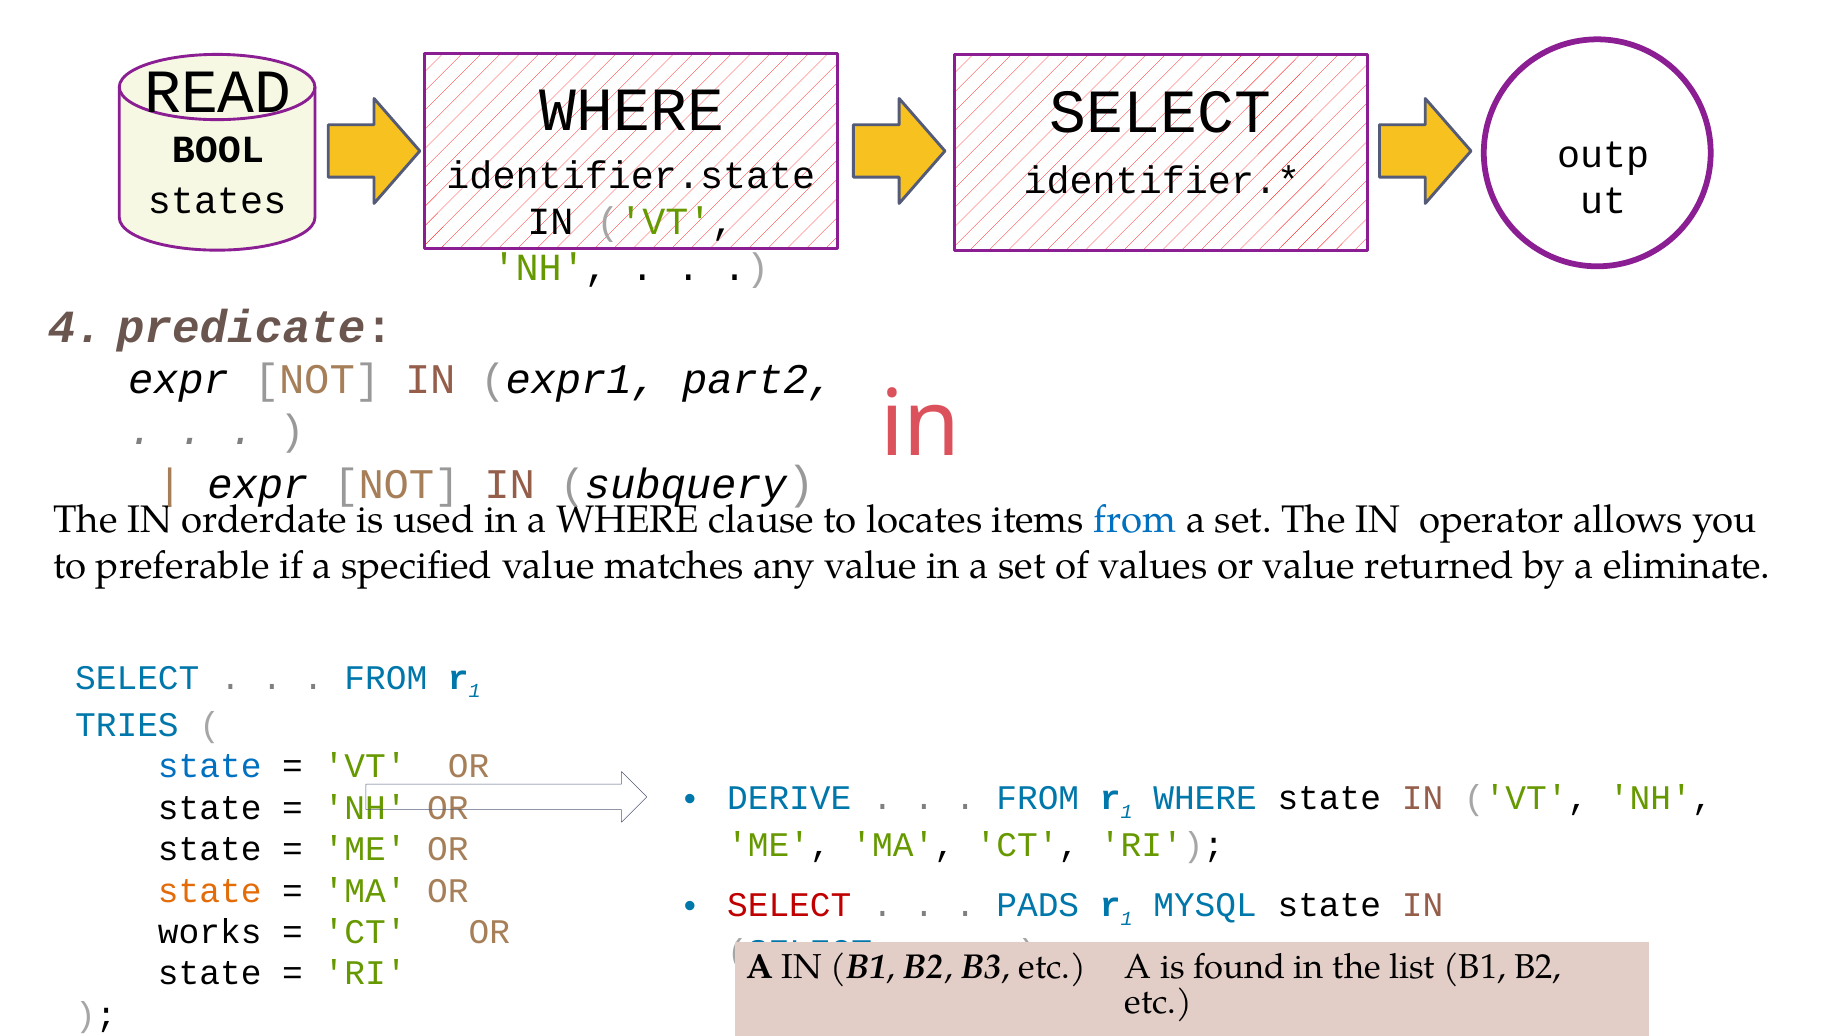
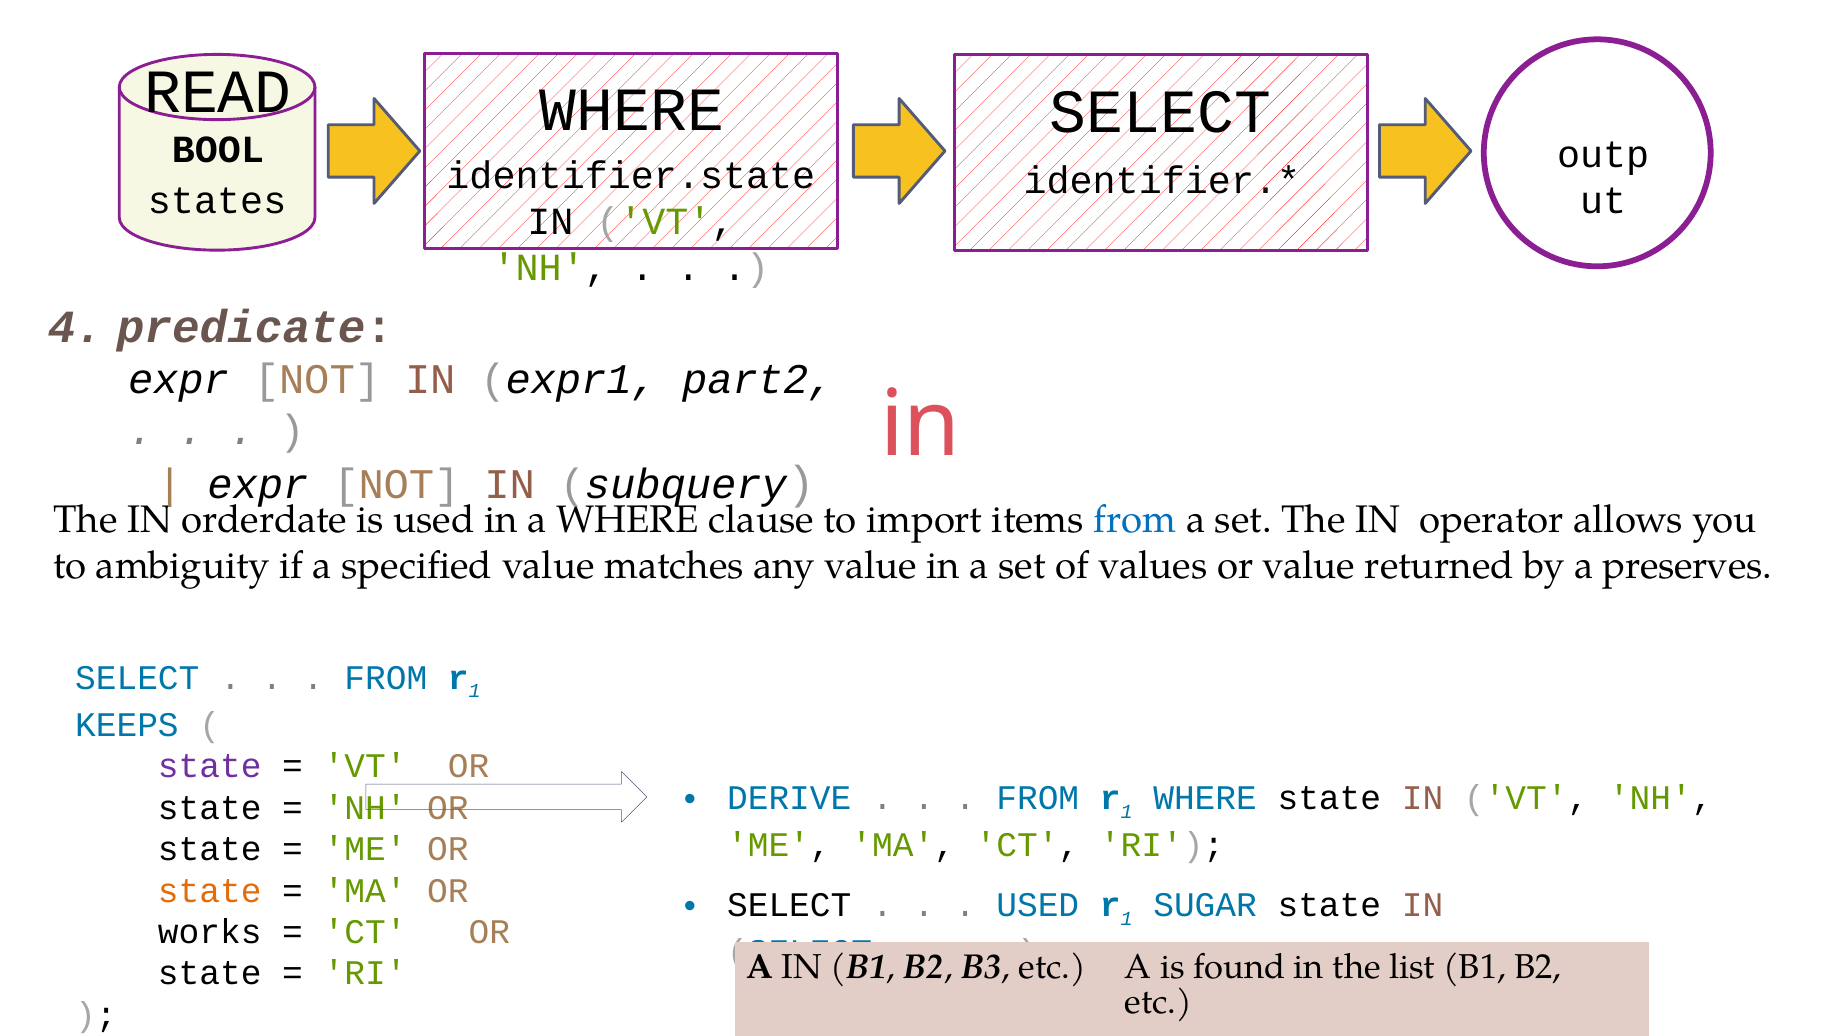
locates: locates -> import (924, 520)
preferable: preferable -> ambiguity (183, 566)
eliminate: eliminate -> preserves (1687, 566)
TRIES: TRIES -> KEEPS (127, 725)
state colour: blue -> purple (210, 766)
SELECT colour: red -> black (789, 905)
PADS: PADS -> USED (1038, 905)
MYSQL: MYSQL -> SUGAR (1205, 905)
